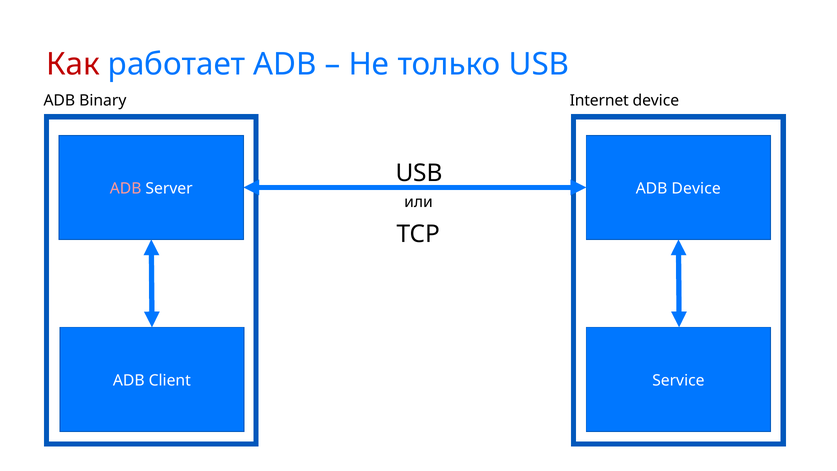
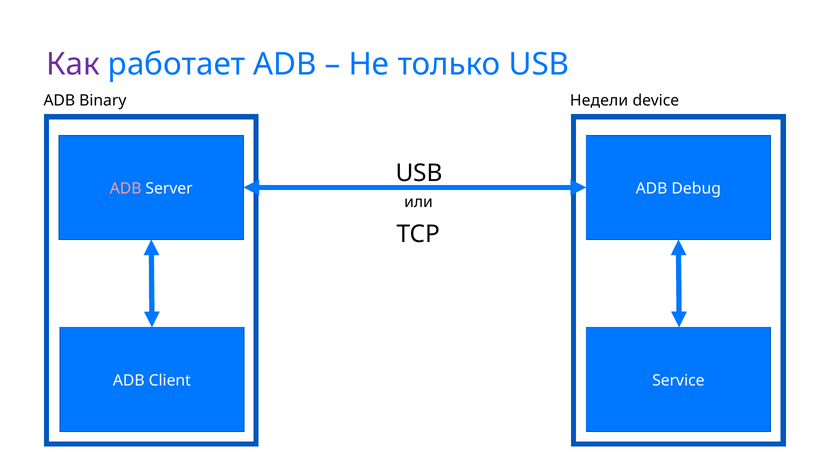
Как colour: red -> purple (73, 64)
Internet: Internet -> Недели (599, 100)
ADB Device: Device -> Debug (696, 188)
